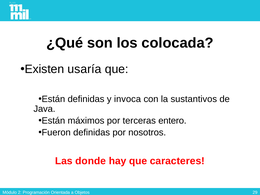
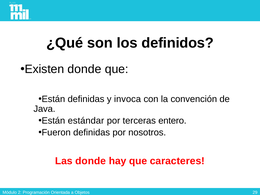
colocada: colocada -> definidos (178, 43)
Existen usaría: usaría -> donde (84, 69)
sustantivos: sustantivos -> convención (194, 99)
máximos: máximos -> estándar (86, 121)
